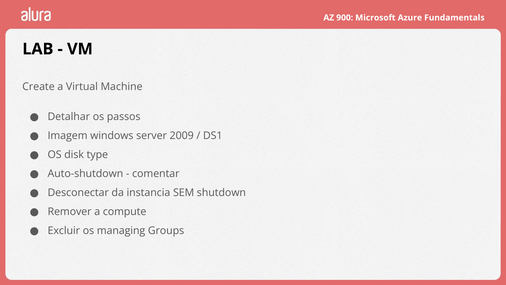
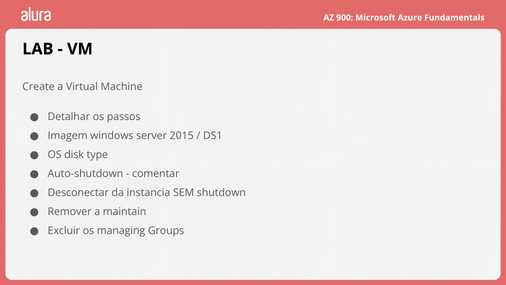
2009: 2009 -> 2015 (182, 136)
compute: compute -> maintain (125, 211)
